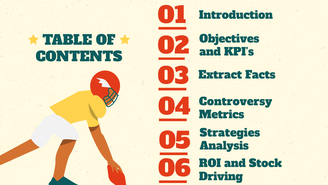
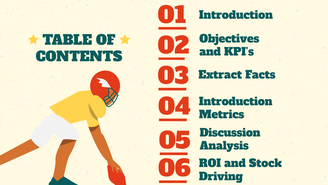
Controversy: Controversy -> Introduction (236, 101)
Strategies: Strategies -> Discussion (230, 133)
